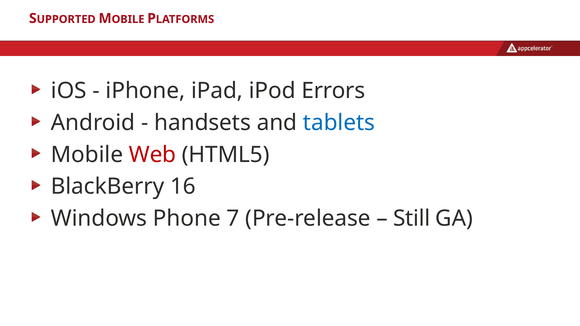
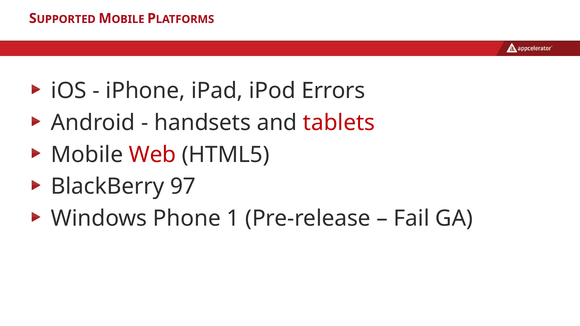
tablets colour: blue -> red (339, 123)
16: 16 -> 97 (183, 187)
7: 7 -> 1 (233, 219)
Still: Still -> Fail (412, 219)
